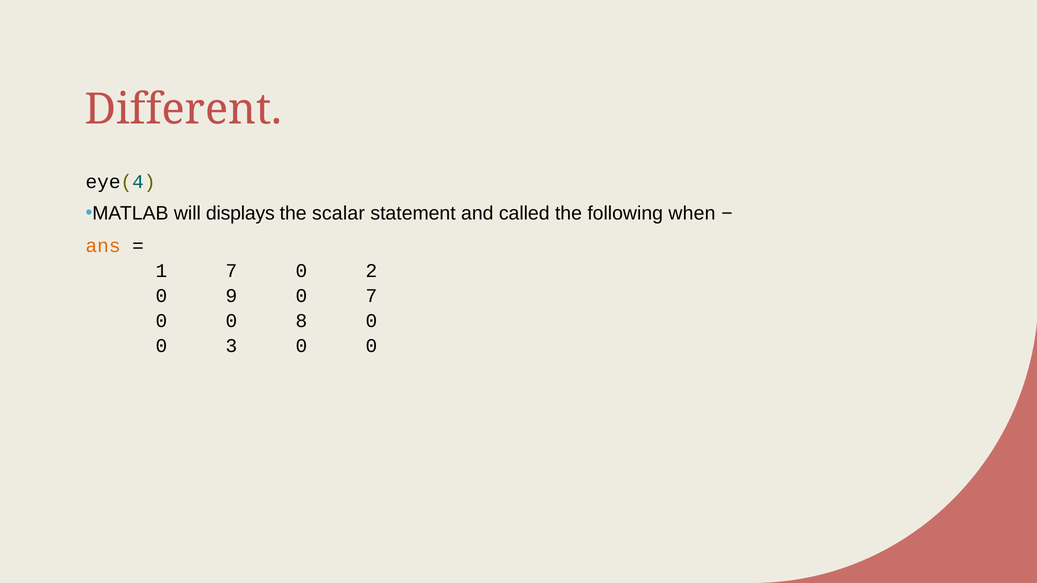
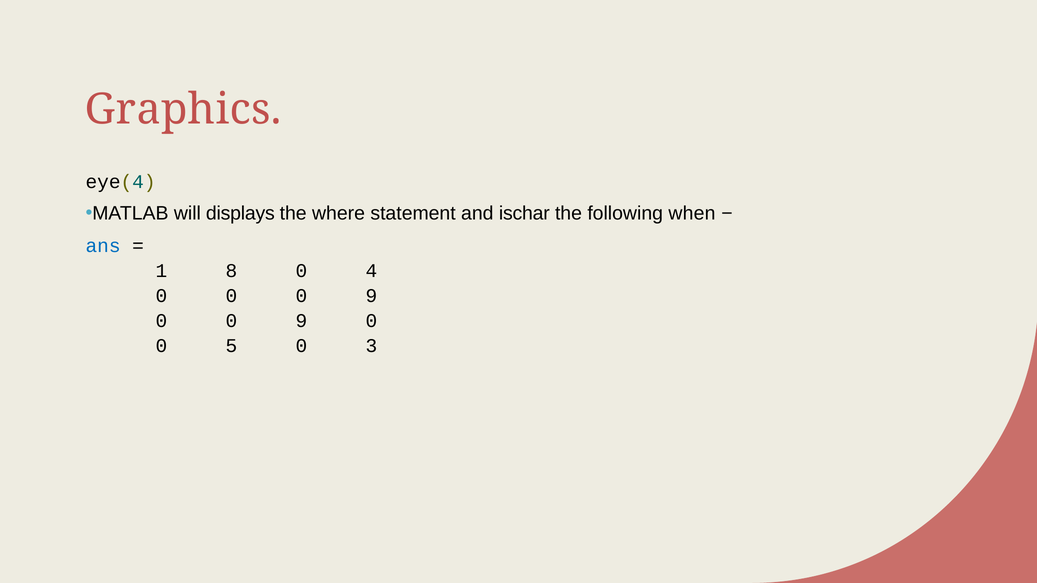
Different: Different -> Graphics (183, 110)
scalar: scalar -> where (339, 213)
called: called -> ischar (524, 213)
ans colour: orange -> blue (103, 246)
1 7: 7 -> 8 (231, 271)
2: 2 -> 4 (371, 271)
9: 9 -> 0 (231, 296)
7: 7 -> 9 (371, 296)
8: 8 -> 9 (301, 321)
3: 3 -> 5 (231, 346)
0: 0 -> 3 (371, 346)
